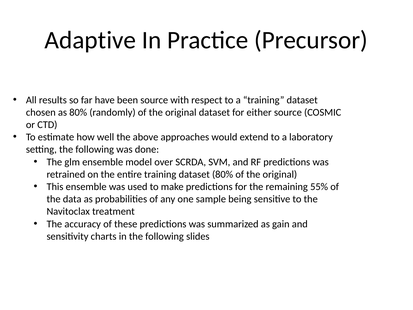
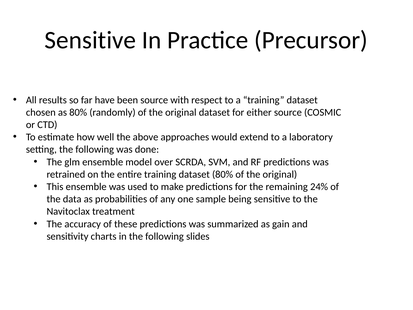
Adaptive: Adaptive -> Sensitive (90, 40)
55%: 55% -> 24% (319, 187)
